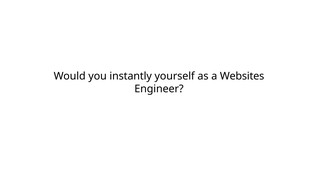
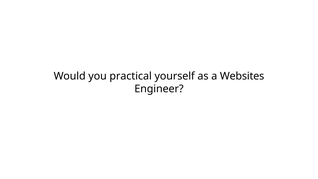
instantly: instantly -> practical (131, 76)
